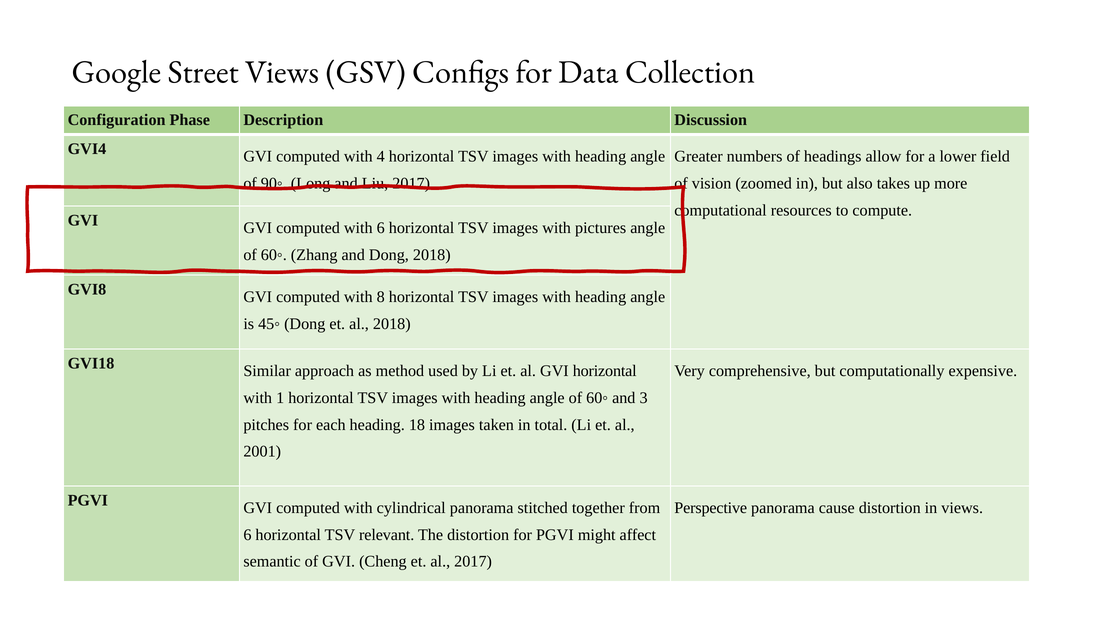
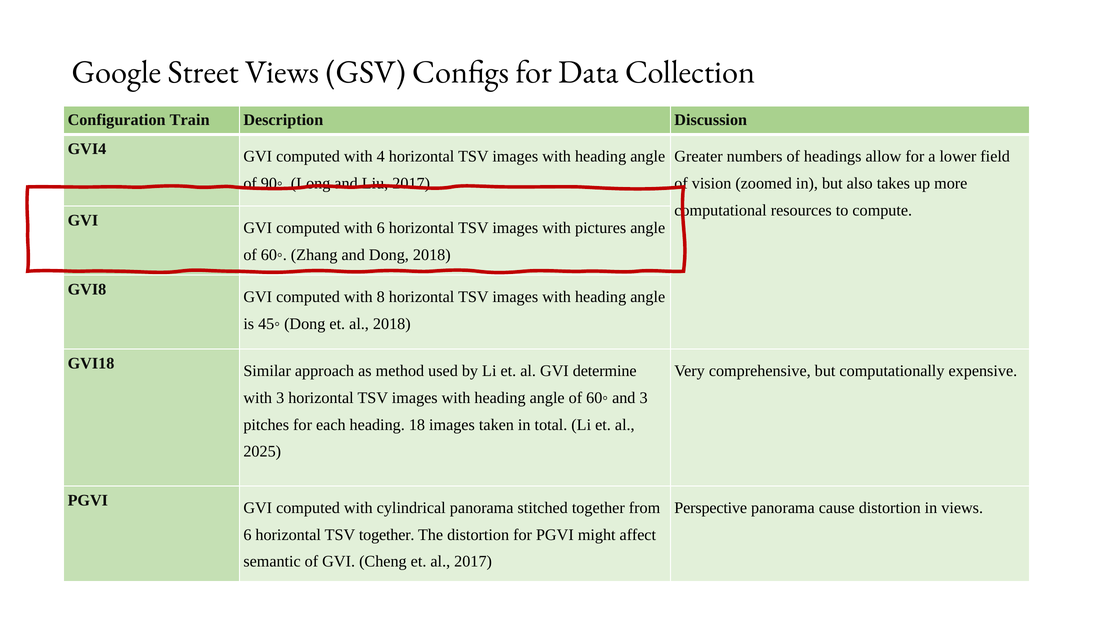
Phase: Phase -> Train (190, 120)
GVI horizontal: horizontal -> determine (605, 371)
with 1: 1 -> 3 (280, 398)
2001: 2001 -> 2025 (262, 451)
TSV relevant: relevant -> together (387, 535)
